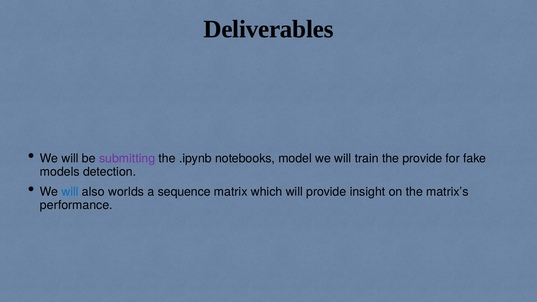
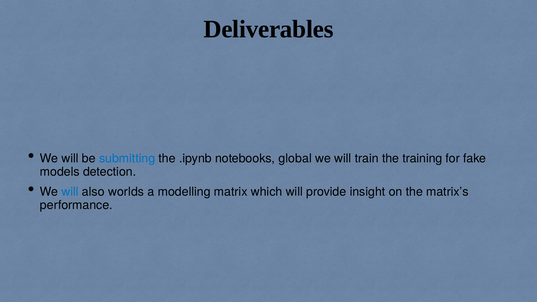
submitting colour: purple -> blue (127, 158)
model: model -> global (295, 158)
the provide: provide -> training (422, 158)
sequence: sequence -> modelling (184, 192)
